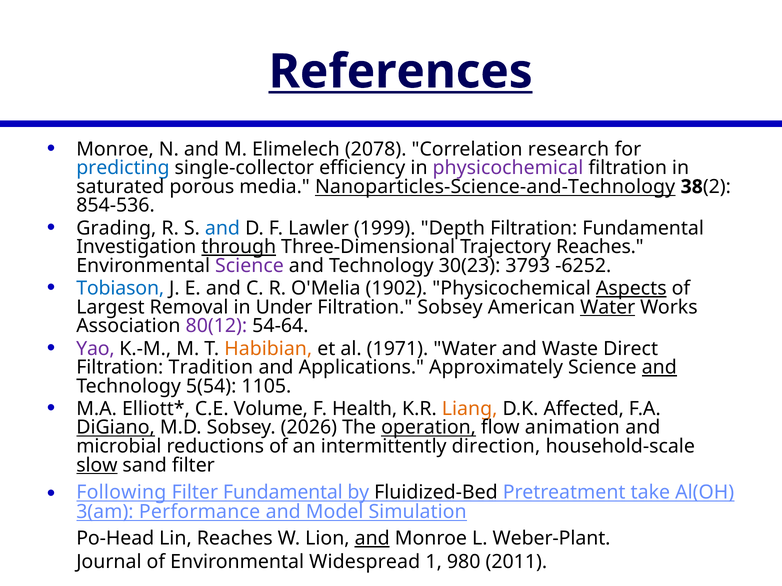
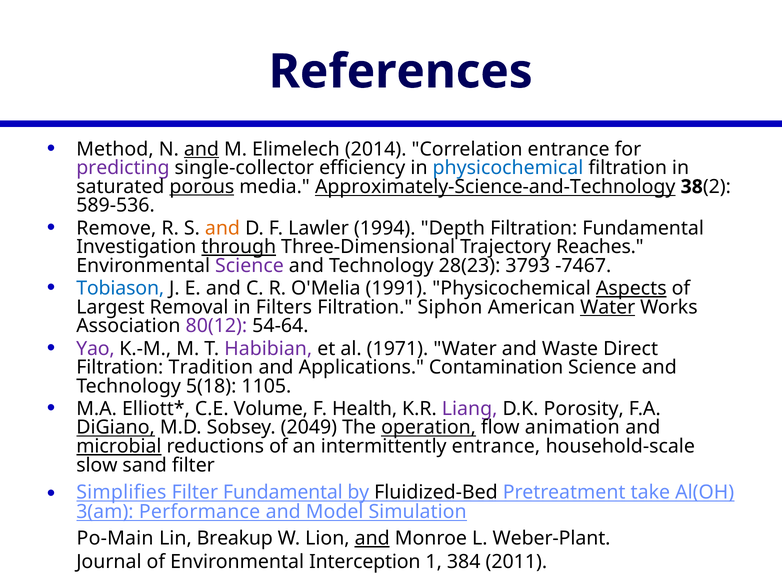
References underline: present -> none (401, 72)
Monroe: Monroe -> Method (115, 149)
and underline: none -> present (201, 149)
2078: 2078 -> 2014 (376, 149)
Correlation research: research -> entrance (569, 149)
predicting colour: blue -> purple (123, 168)
physicochemical colour: purple -> blue (508, 168)
porous underline: none -> present (202, 187)
Nanoparticles-Science-and-Technology: Nanoparticles-Science-and-Technology -> Approximately-Science-and-Technology (495, 187)
854-536: 854-536 -> 589-536 (116, 206)
Grading: Grading -> Remove (116, 228)
and colour: blue -> orange (222, 228)
1999: 1999 -> 1994 (385, 228)
30(23: 30(23 -> 28(23 (470, 266)
-6252: -6252 -> -7467 (583, 266)
1902: 1902 -> 1991 (396, 289)
Under: Under -> Filters (284, 307)
Filtration Sobsey: Sobsey -> Siphon (450, 307)
Habibian colour: orange -> purple (268, 349)
Approximately: Approximately -> Contamination (496, 368)
and underline: present -> none (659, 368)
5(54: 5(54 -> 5(18 (211, 386)
Liang colour: orange -> purple (470, 409)
Affected: Affected -> Porosity (584, 409)
2026: 2026 -> 2049 (309, 428)
microbial underline: none -> present (119, 447)
intermittently direction: direction -> entrance (496, 447)
slow underline: present -> none (97, 465)
Following: Following -> Simplifies (121, 493)
Po-Head: Po-Head -> Po-Main (115, 539)
Lin Reaches: Reaches -> Breakup (235, 539)
Widespread: Widespread -> Interception (365, 562)
980: 980 -> 384 (464, 562)
